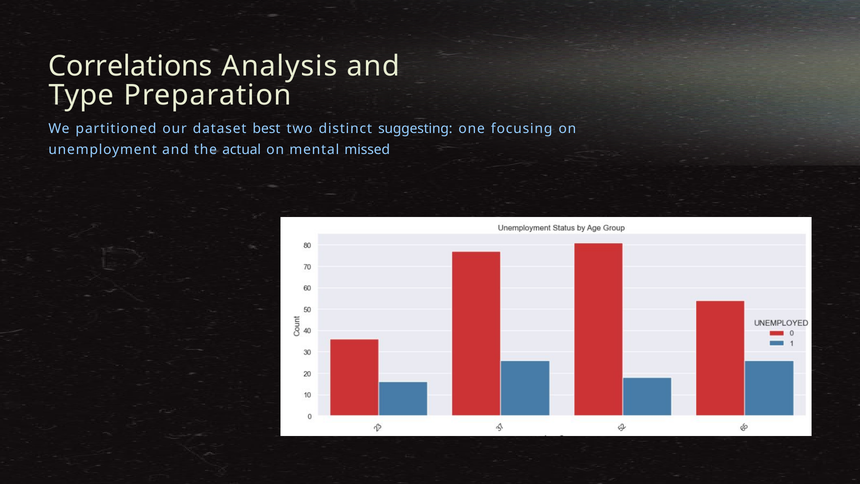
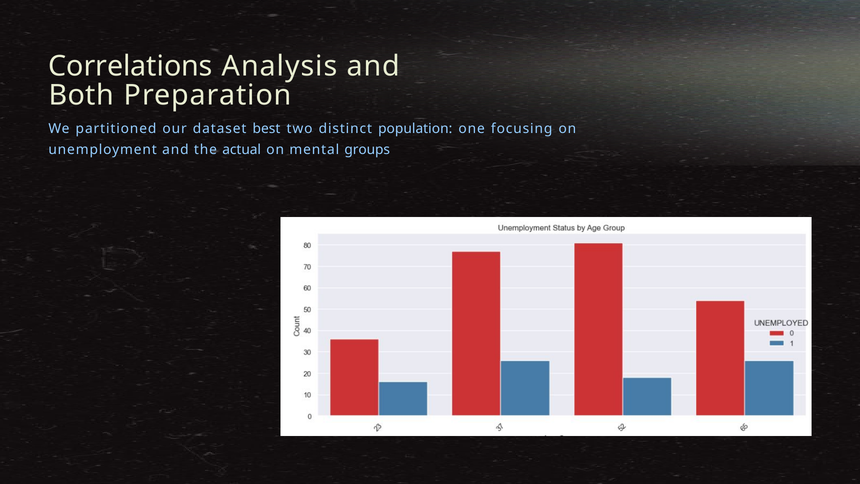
Type: Type -> Both (81, 95)
suggesting: suggesting -> population (415, 129)
missed: missed -> groups (367, 149)
